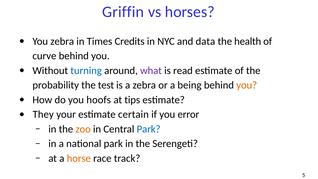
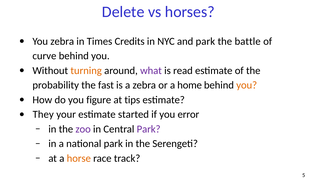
Griffin: Griffin -> Delete (123, 12)
and data: data -> park (205, 41)
health: health -> battle (248, 41)
turning colour: blue -> orange (86, 71)
test: test -> fast (106, 85)
being: being -> home (190, 85)
hoofs: hoofs -> figure (99, 100)
certain: certain -> started (133, 114)
zoo colour: orange -> purple (83, 129)
Park colour: blue -> purple (149, 129)
